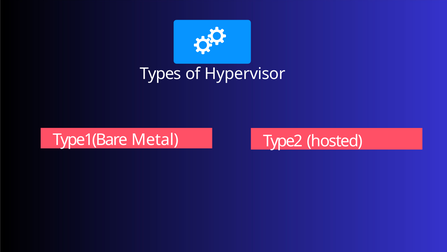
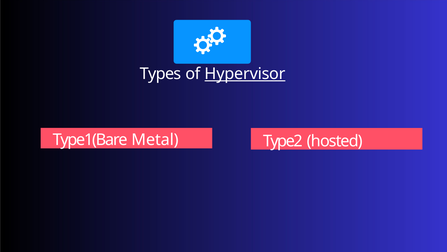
Hypervisor underline: none -> present (245, 74)
